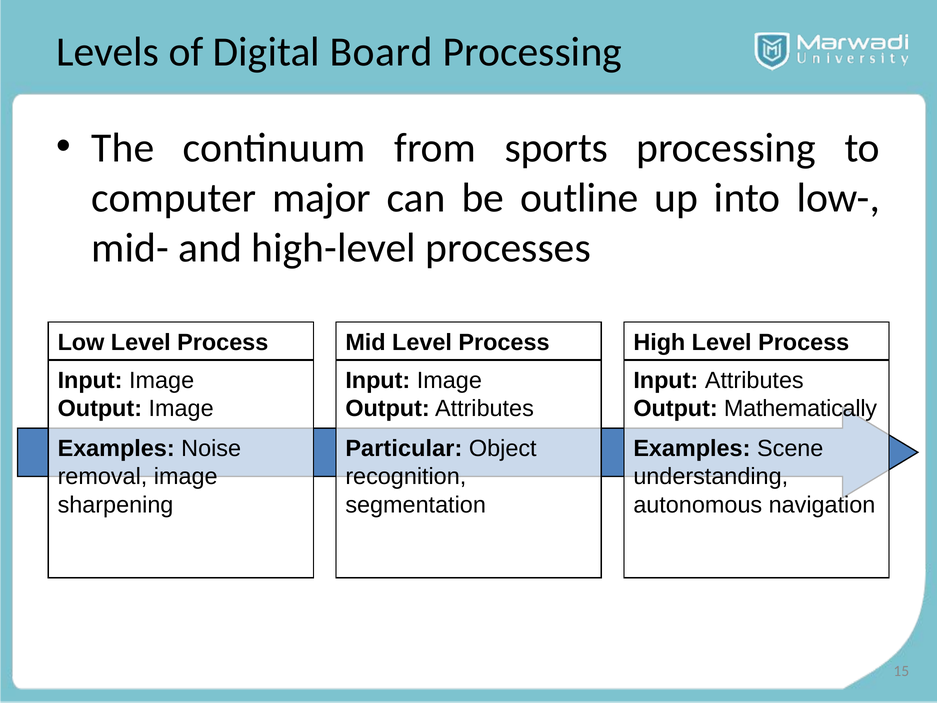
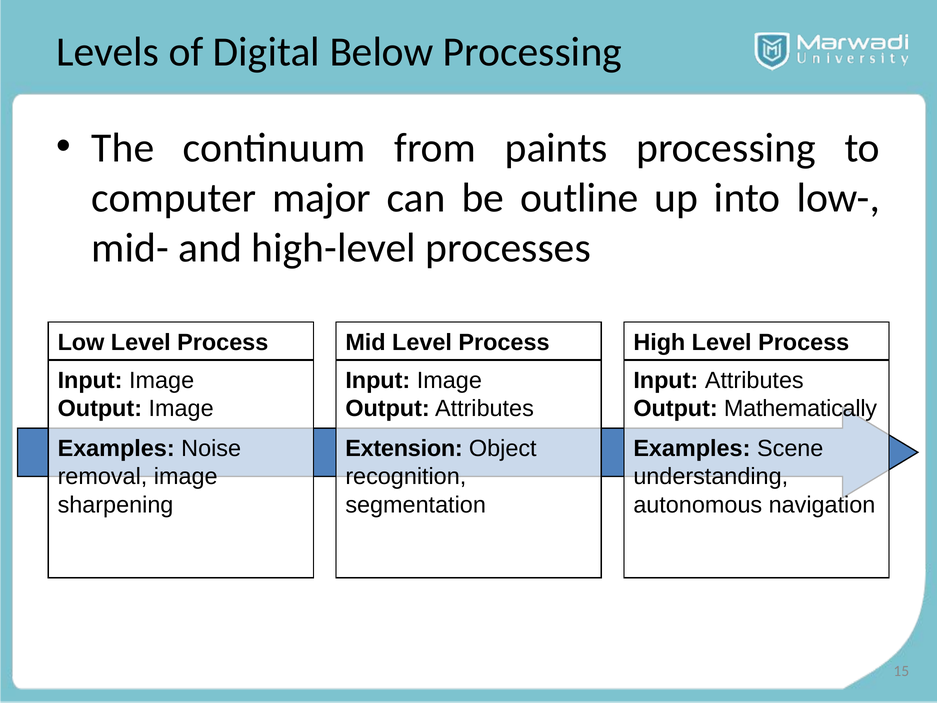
Board: Board -> Below (381, 52)
sports: sports -> paints (556, 148)
Particular: Particular -> Extension (404, 448)
